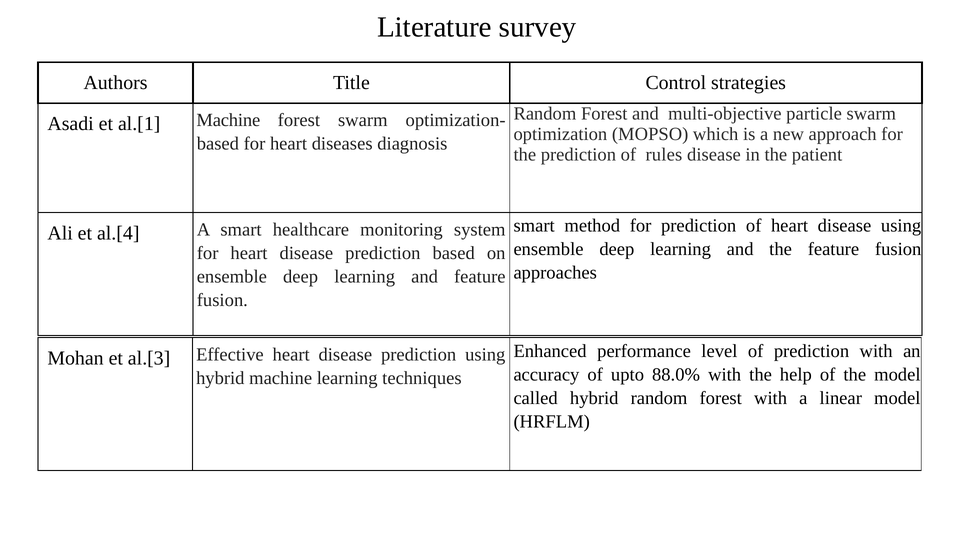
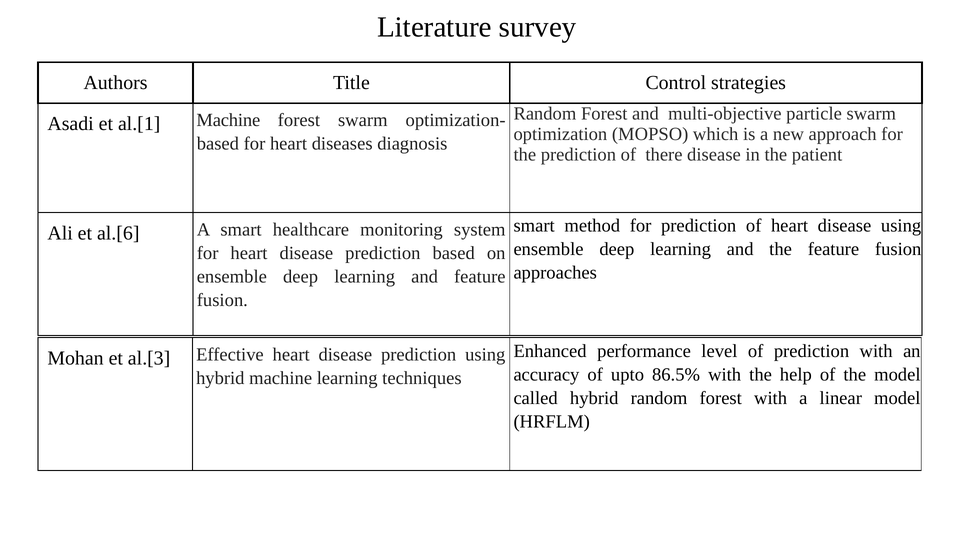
rules: rules -> there (664, 155)
al.[4: al.[4 -> al.[6 (118, 233)
88.0%: 88.0% -> 86.5% (676, 375)
